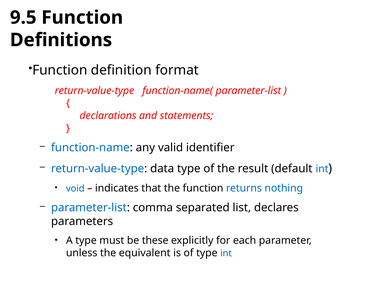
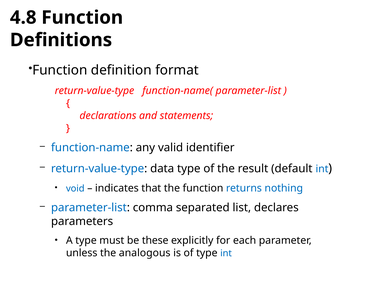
9.5: 9.5 -> 4.8 (23, 17)
equivalent: equivalent -> analogous (145, 253)
